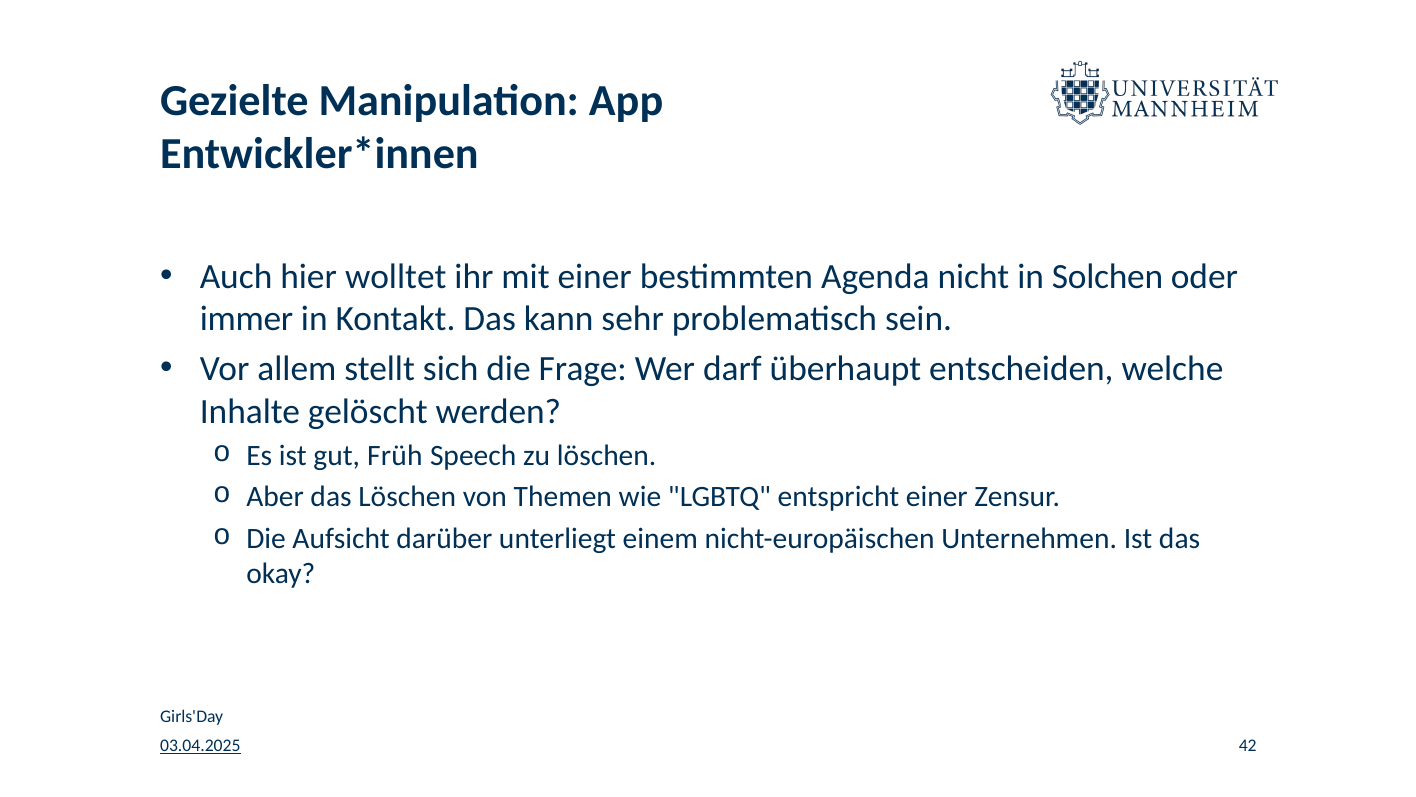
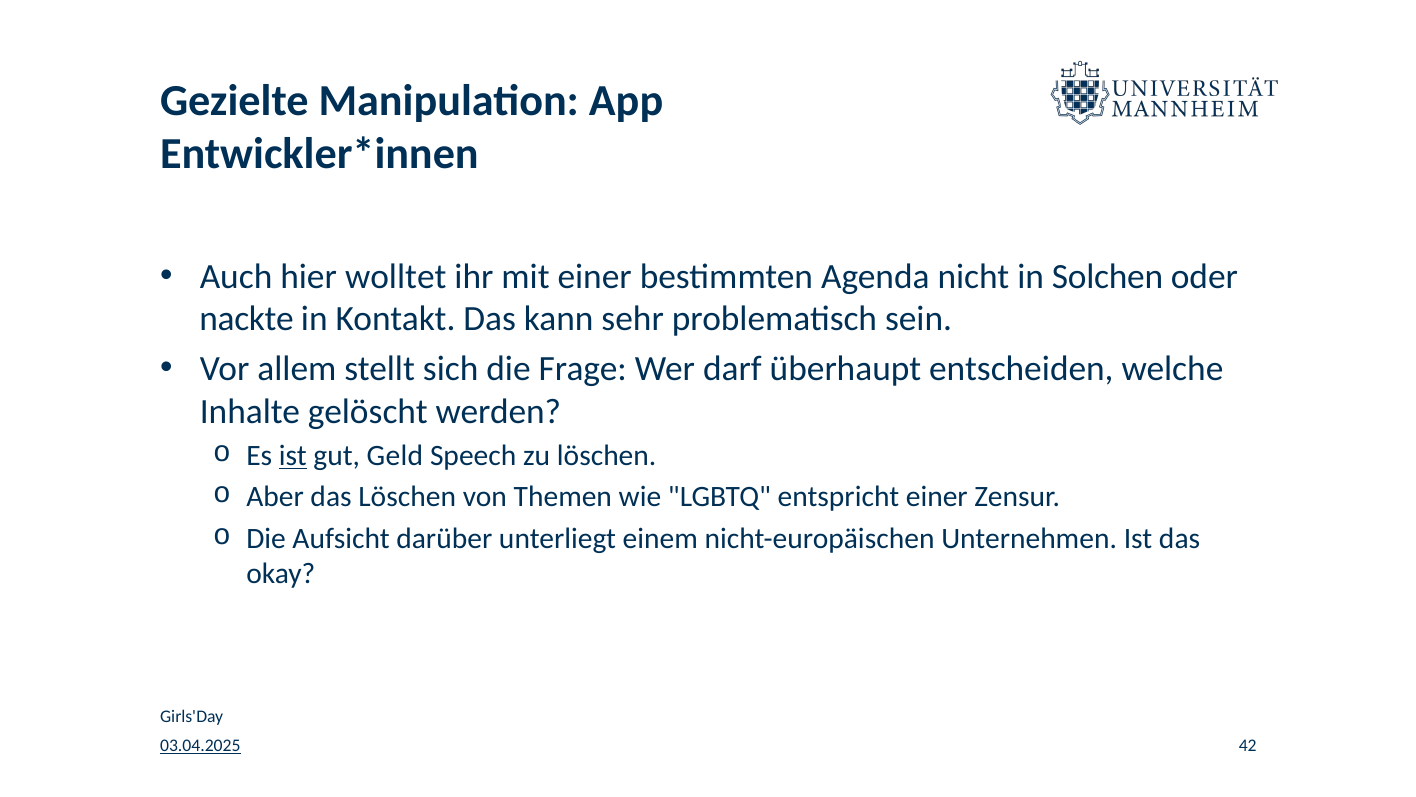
immer: immer -> nackte (247, 319)
ist underline: none -> present (293, 456)
Früh: Früh -> Geld (395, 456)
